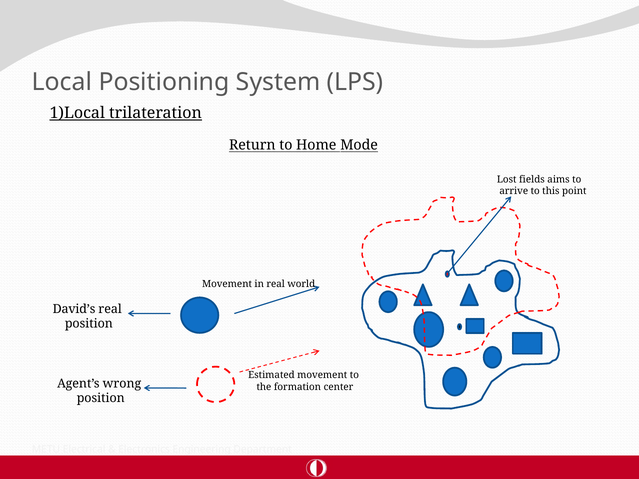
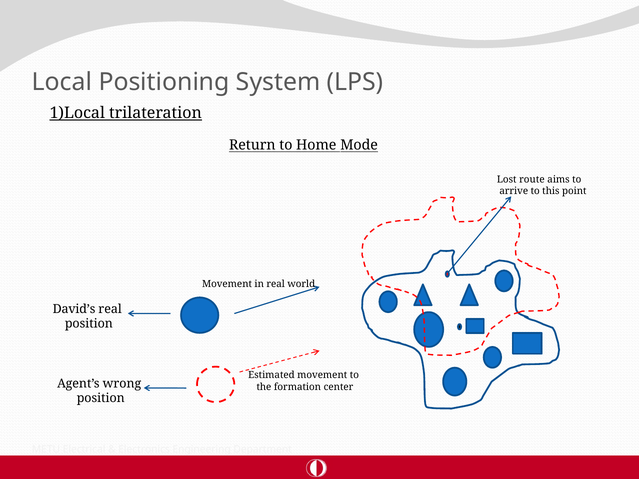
fields: fields -> route (532, 180)
